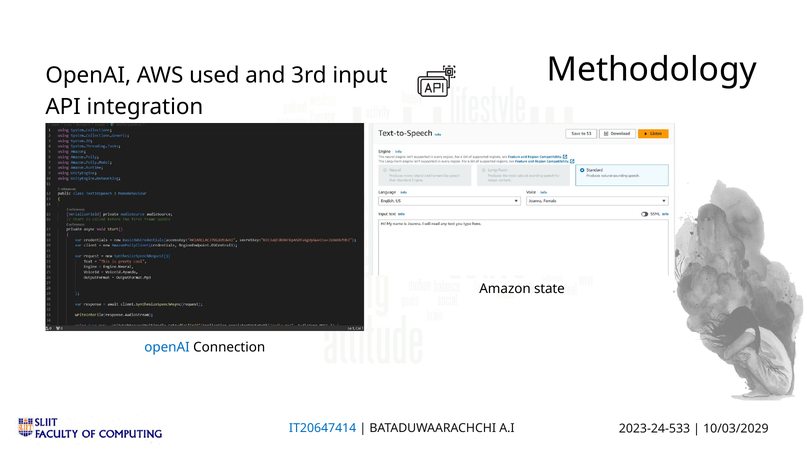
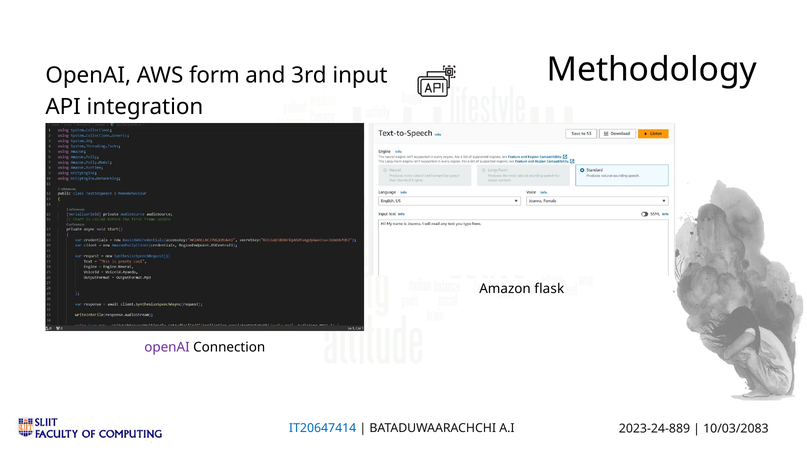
used: used -> form (214, 75)
state: state -> flask (549, 289)
openAI colour: blue -> purple (167, 347)
2023-24-533: 2023-24-533 -> 2023-24-889 (654, 429)
10/03/2029: 10/03/2029 -> 10/03/2083 (736, 429)
